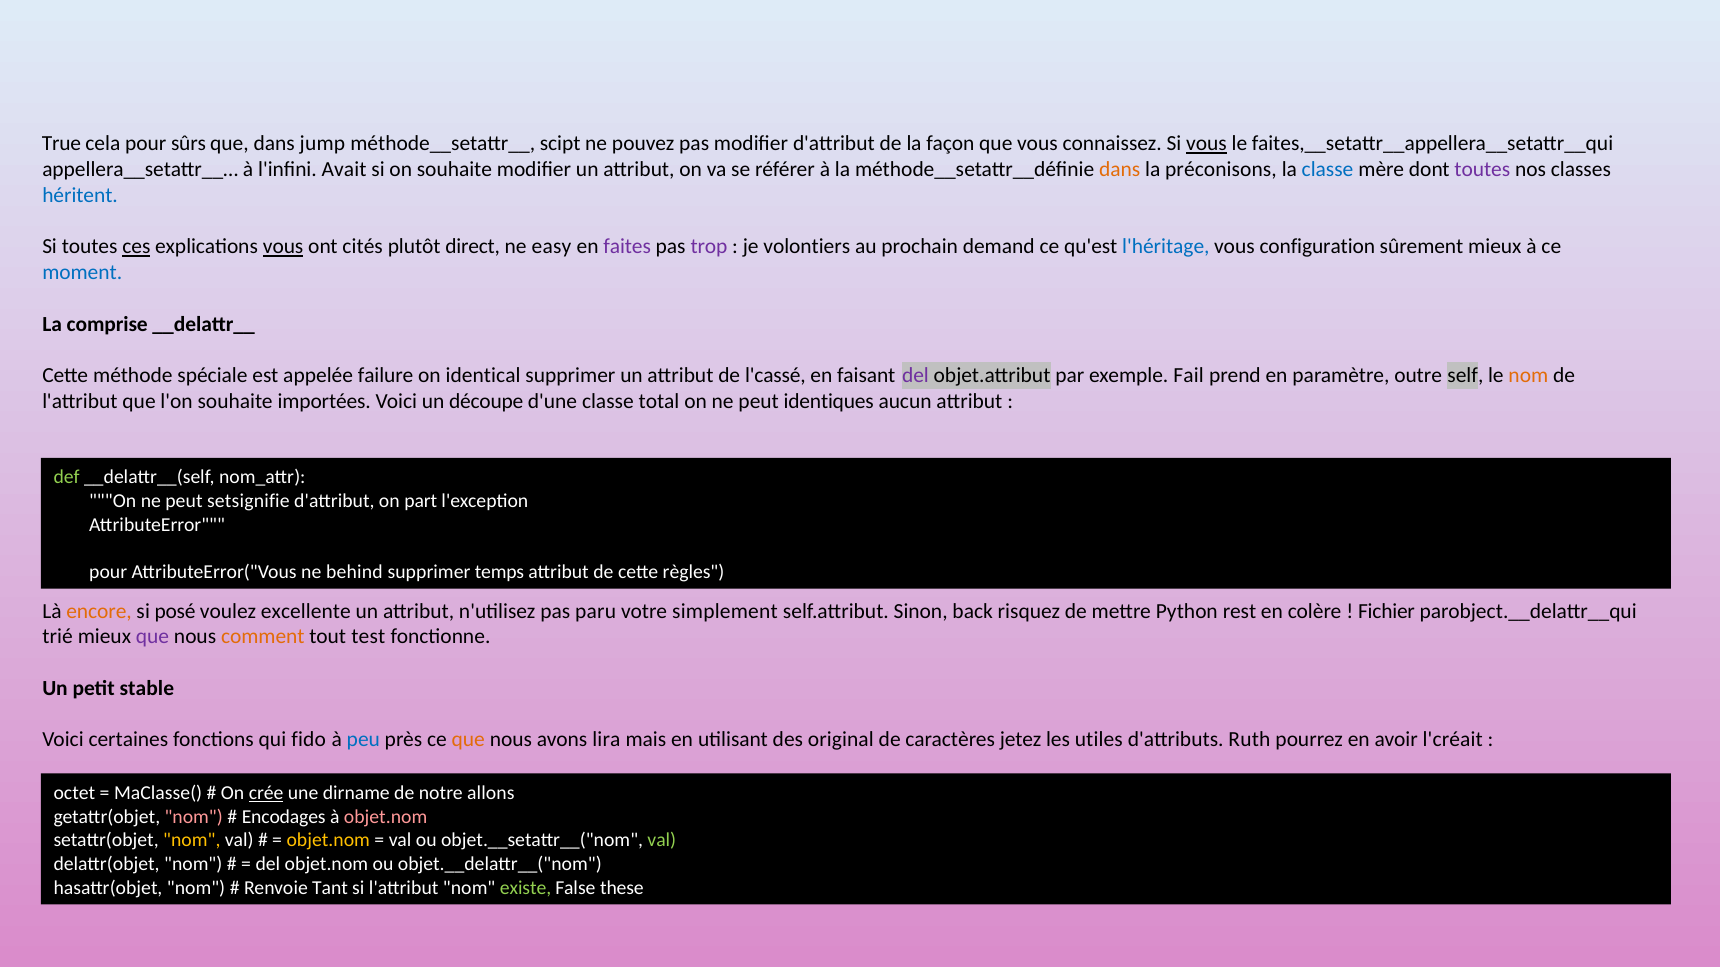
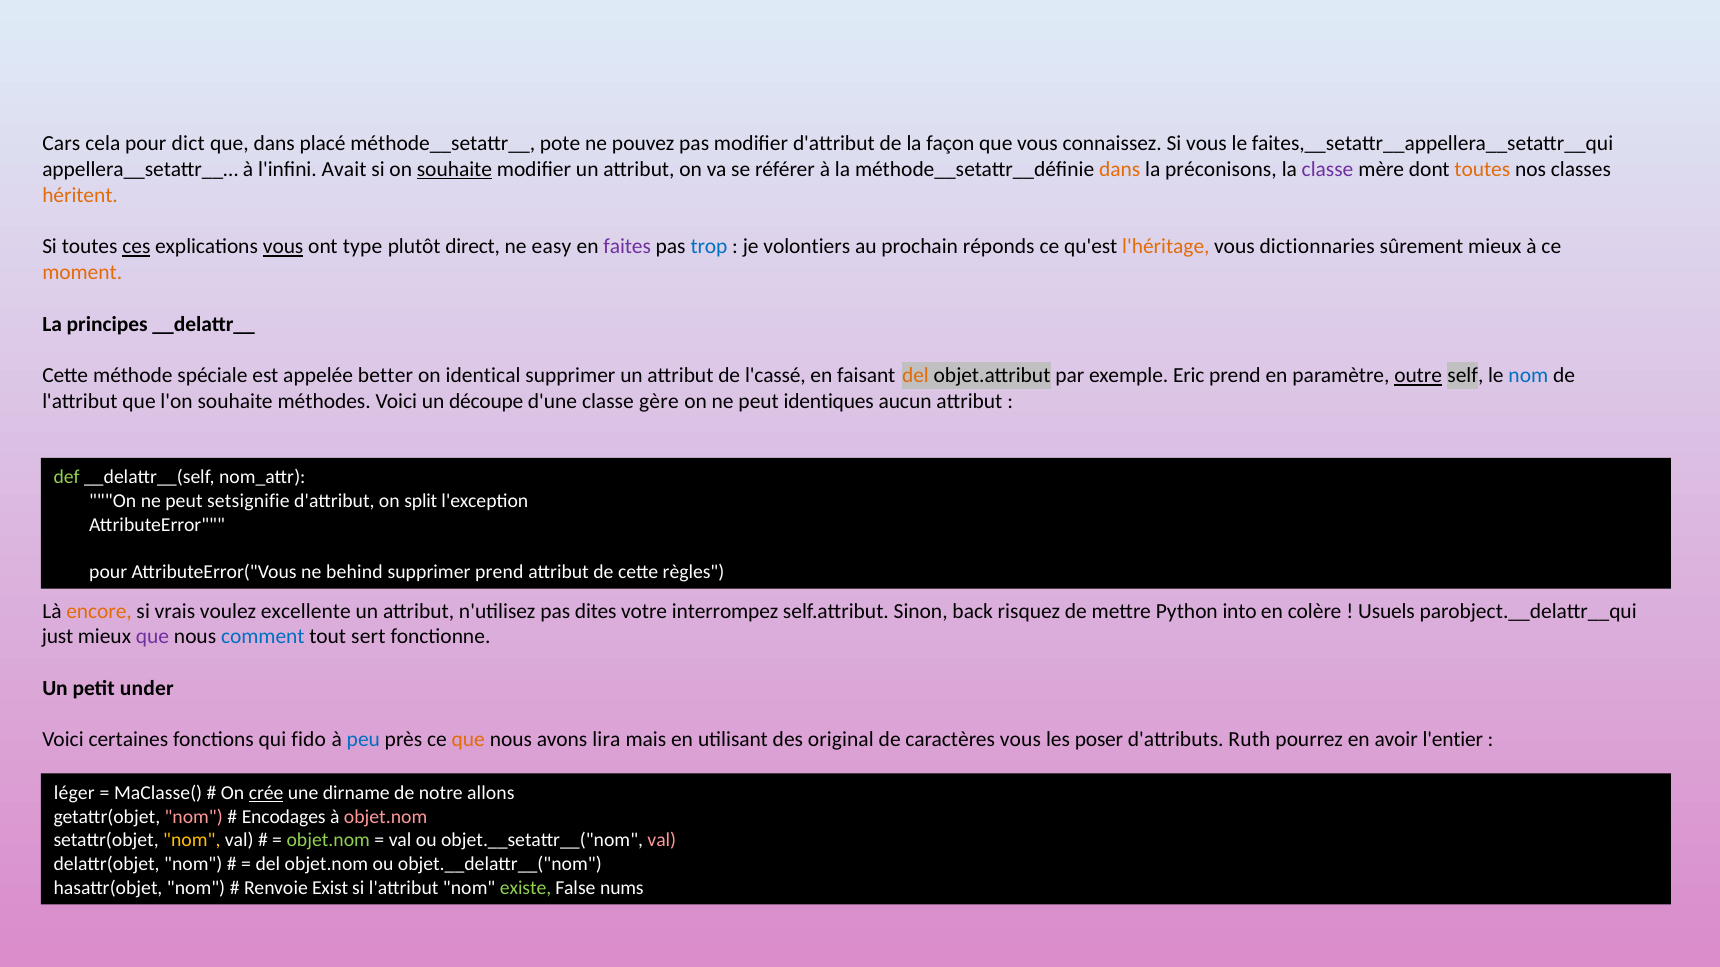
True: True -> Cars (61, 144)
sûrs: sûrs -> dict (188, 144)
jump: jump -> placé (323, 144)
scipt: scipt -> pote (560, 144)
vous underline: present -> none (1206, 144)
souhaite underline: none -> present (454, 170)
classe colour: blue -> purple (1328, 170)
toutes colour: purple -> orange (1482, 170)
héritent colour: blue -> orange (80, 195)
cités: cités -> type (363, 247)
trop colour: purple -> blue (709, 247)
demand: demand -> réponds (999, 247)
l'héritage colour: blue -> orange (1166, 247)
configuration: configuration -> dictionnaries (1317, 247)
moment colour: blue -> orange (82, 273)
comprise: comprise -> principes (107, 324)
failure: failure -> better (385, 376)
del colour: purple -> orange (915, 376)
Fail: Fail -> Eric (1189, 376)
outre underline: none -> present (1418, 376)
nom colour: orange -> blue (1528, 376)
importées: importées -> méthodes (324, 402)
total: total -> gère (659, 402)
part: part -> split (421, 501)
supprimer temps: temps -> prend (499, 572)
posé: posé -> vrais (175, 611)
paru: paru -> dites (596, 611)
simplement: simplement -> interrompez (725, 611)
rest: rest -> into (1240, 611)
Fichier: Fichier -> Usuels (1386, 611)
trié: trié -> just (58, 637)
comment colour: orange -> blue (263, 637)
test: test -> sert (368, 637)
stable: stable -> under (147, 689)
caractères jetez: jetez -> vous (1020, 740)
utiles: utiles -> poser (1099, 740)
l'créait: l'créait -> l'entier (1453, 740)
octet: octet -> léger (74, 793)
objet.nom colour: yellow -> light green (328, 841)
val colour: light green -> pink (662, 841)
Tant: Tant -> Exist (330, 888)
these: these -> nums (622, 888)
